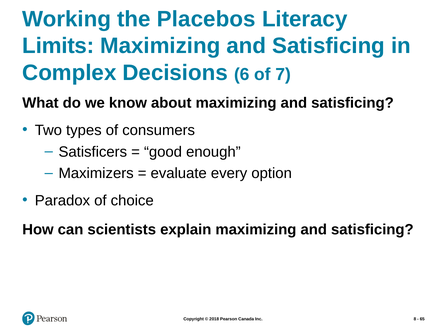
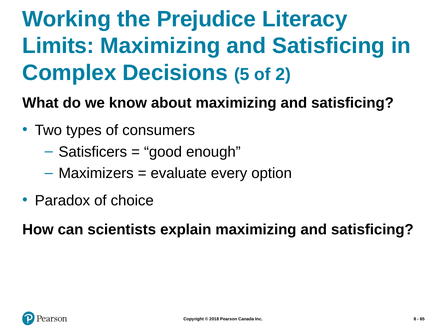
Placebos: Placebos -> Prejudice (206, 19)
6: 6 -> 5 (242, 74)
7: 7 -> 2 (283, 74)
